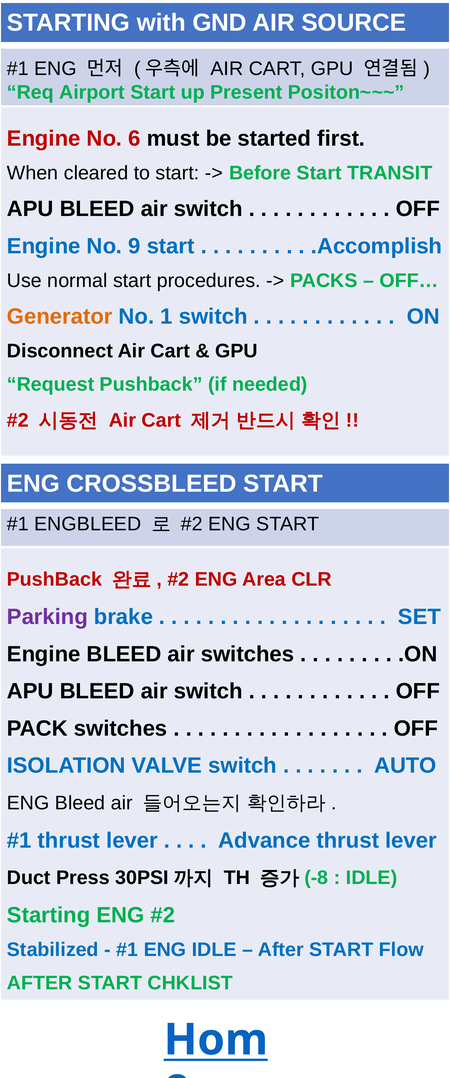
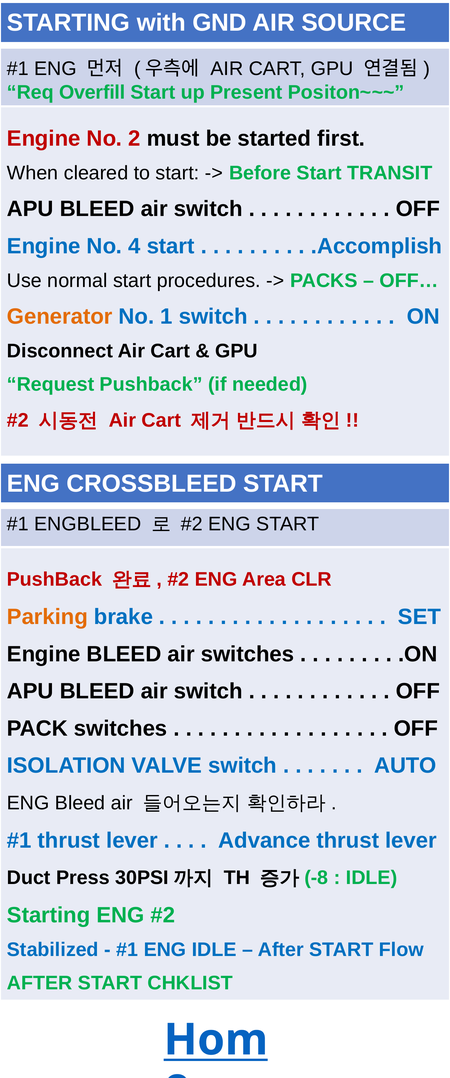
Airport: Airport -> Overfill (92, 92)
6: 6 -> 2 (134, 138)
9: 9 -> 4 (134, 246)
Parking colour: purple -> orange (47, 616)
